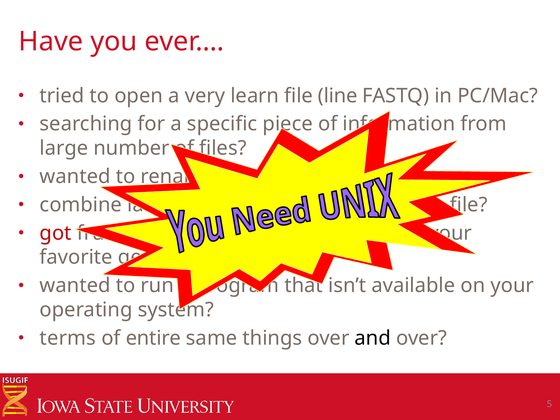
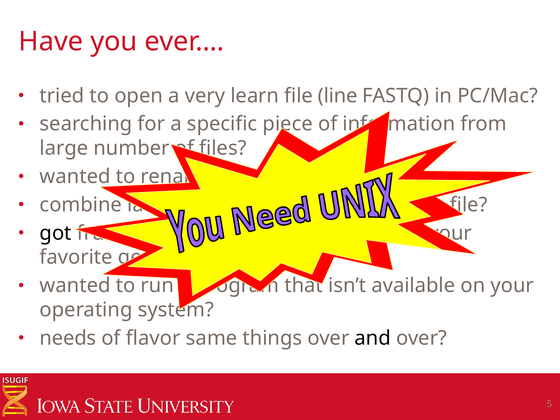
got colour: red -> black (56, 233)
terms: terms -> needs (68, 338)
entire: entire -> flavor (153, 338)
